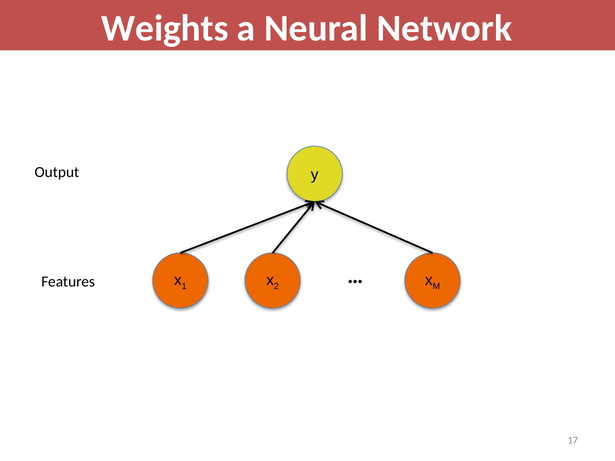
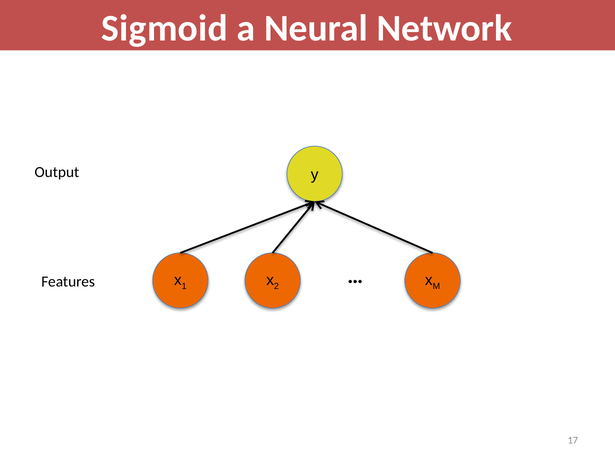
Weights: Weights -> Sigmoid (165, 28)
